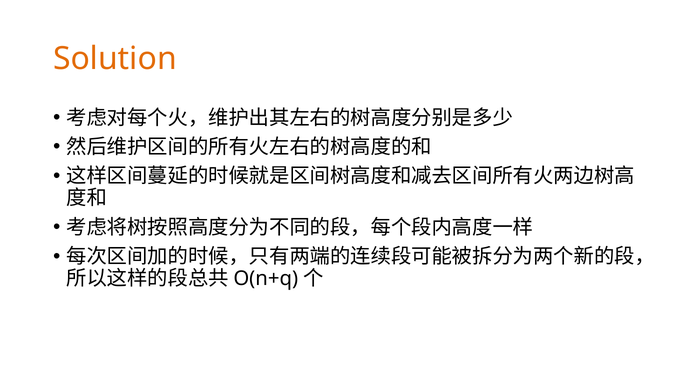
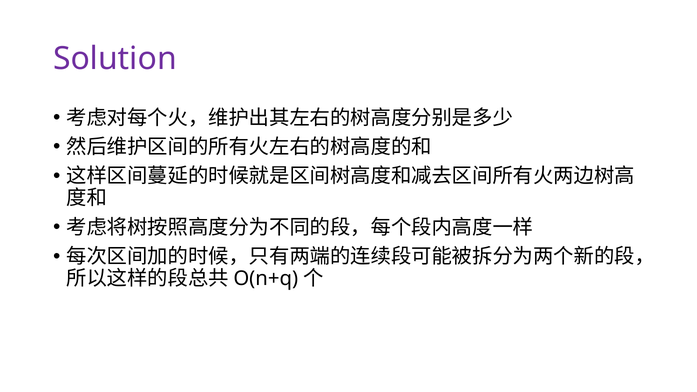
Solution colour: orange -> purple (115, 59)
